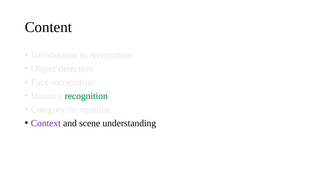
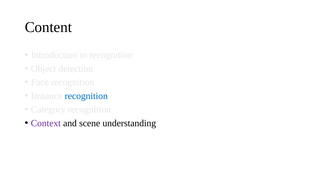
recognition colour: green -> blue (86, 96)
